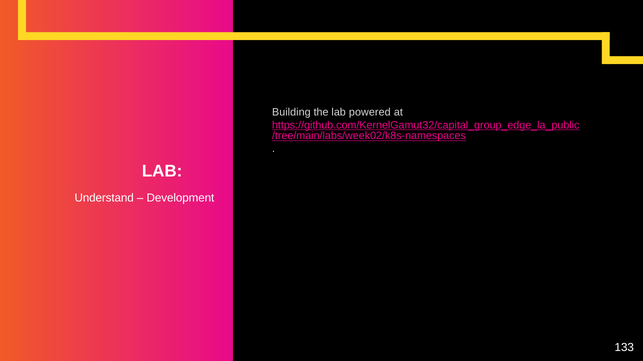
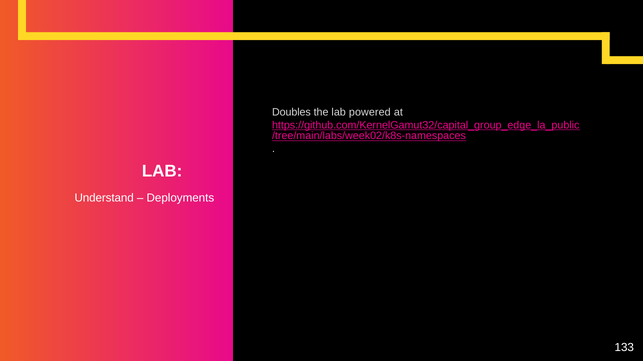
Building: Building -> Doubles (291, 113)
Development: Development -> Deployments (180, 198)
